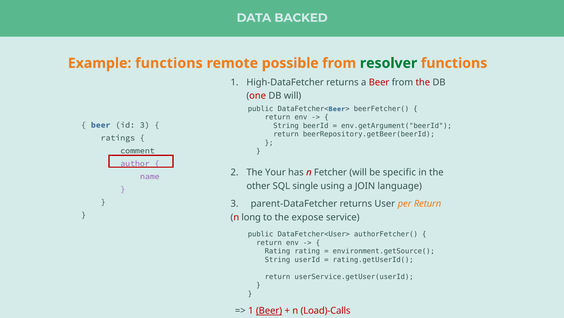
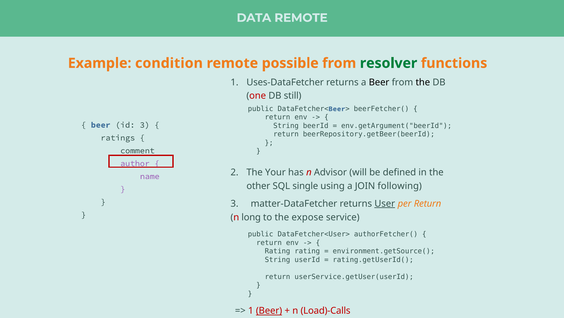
DATA BACKED: BACKED -> REMOTE (301, 18)
Example functions: functions -> condition (169, 63)
High-DataFetcher: High-DataFetcher -> Uses-DataFetcher (285, 82)
Beer colour: red -> black (379, 82)
the colour: red -> black (423, 82)
DB will: will -> still (293, 96)
Fetcher: Fetcher -> Advisor (330, 172)
specific: specific -> defined (399, 172)
language: language -> following (400, 185)
parent-DataFetcher: parent-DataFetcher -> matter-DataFetcher (294, 203)
User underline: none -> present (385, 203)
